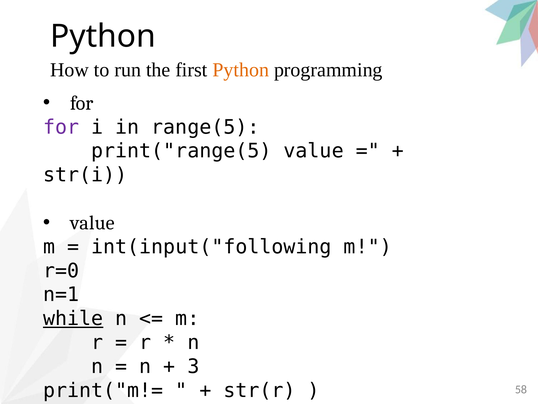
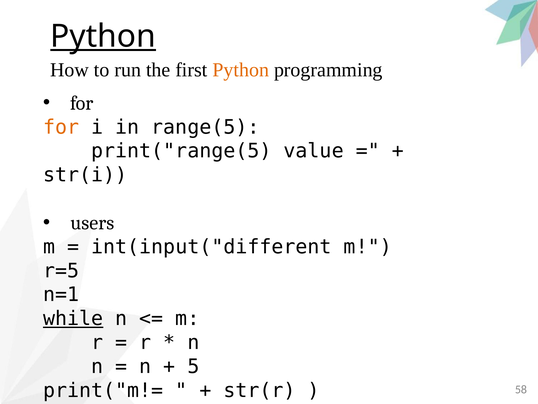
Python underline: none -> present (103, 36)
for colour: purple -> orange (61, 127)
value: value -> users (92, 223)
int(input("following: int(input("following -> int(input("different (211, 247)
r=0: r=0 -> r=5 (61, 270)
3: 3 -> 5 (193, 366)
